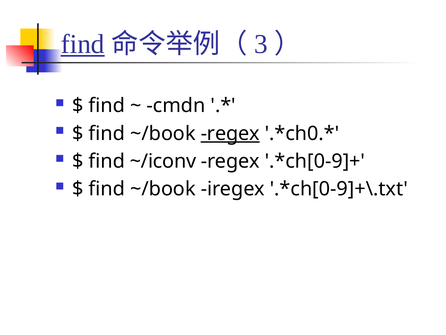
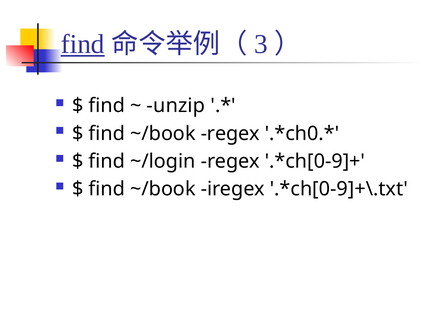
cmdn: cmdn -> unzip (176, 106)
regex underline: present -> none (230, 133)
~/iconv: ~/iconv -> ~/login (163, 161)
